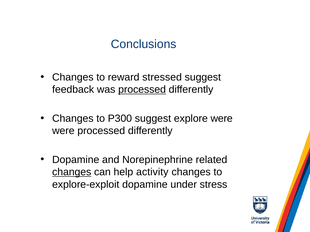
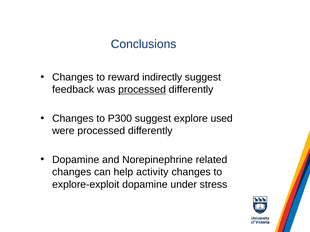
stressed: stressed -> indirectly (162, 77)
explore were: were -> used (222, 119)
changes underline: present -> none (72, 172)
